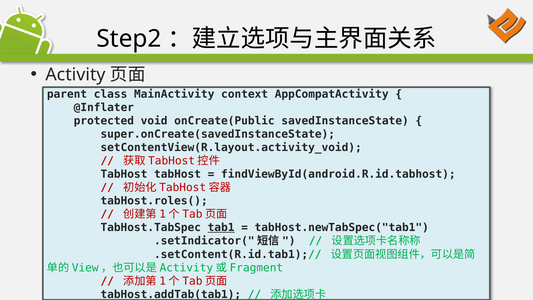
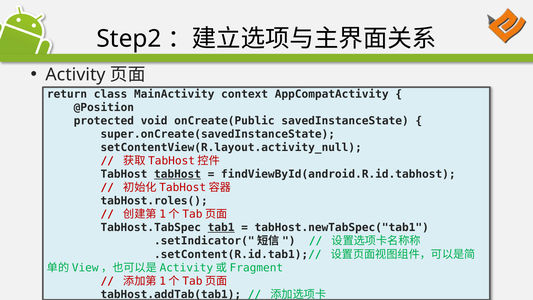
parent: parent -> return (67, 94)
@Inflater: @Inflater -> @Position (104, 108)
setContentView(R.layout.activity_void: setContentView(R.layout.activity_void -> setContentView(R.layout.activity_null (231, 148)
tabHost underline: none -> present (178, 174)
